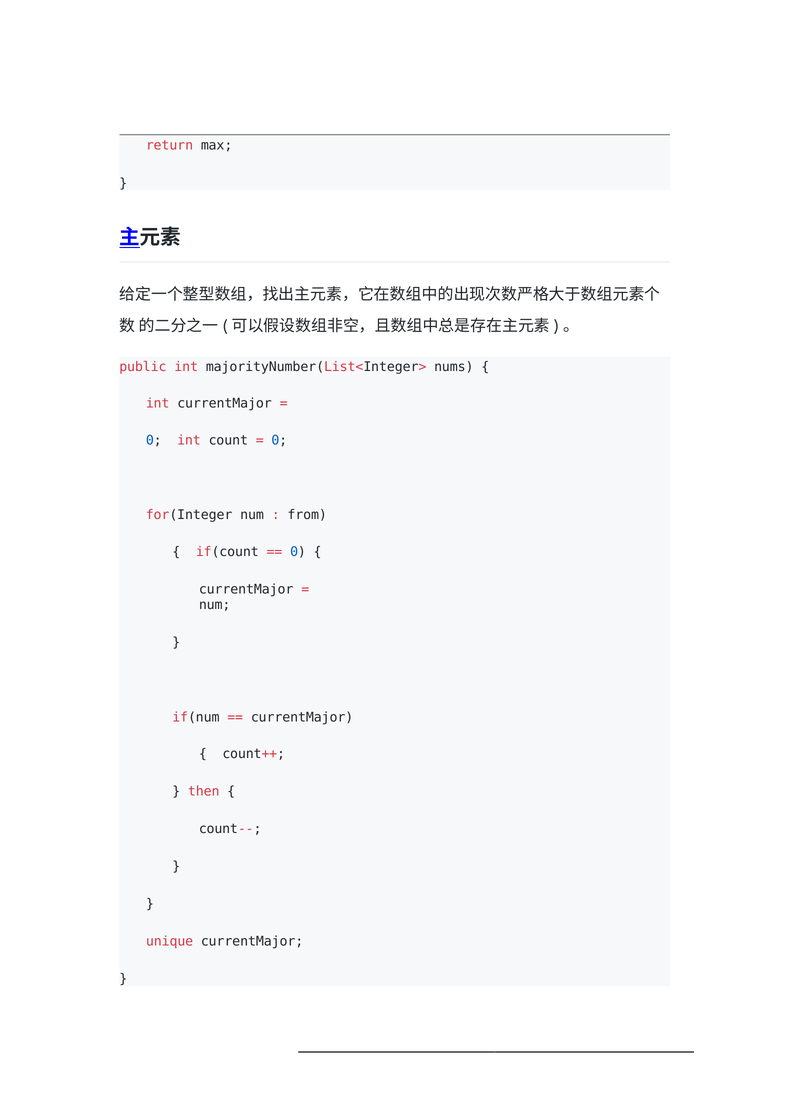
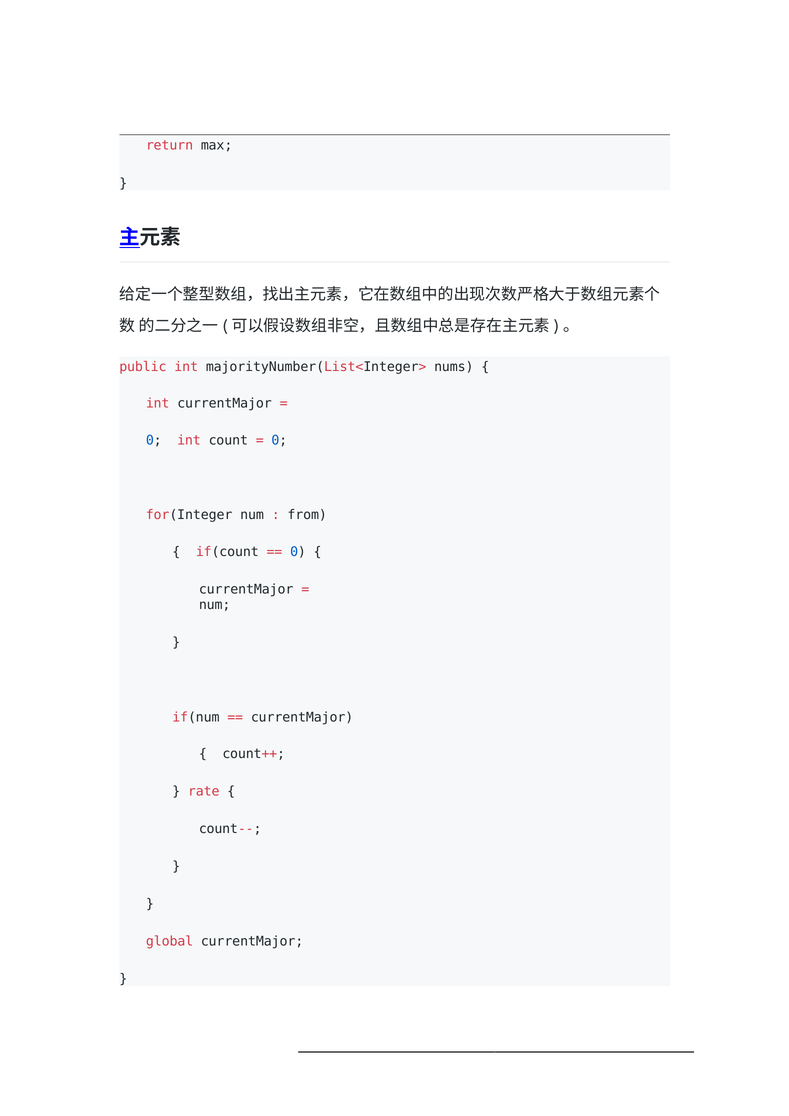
then: then -> rate (204, 792)
unique: unique -> global (170, 942)
